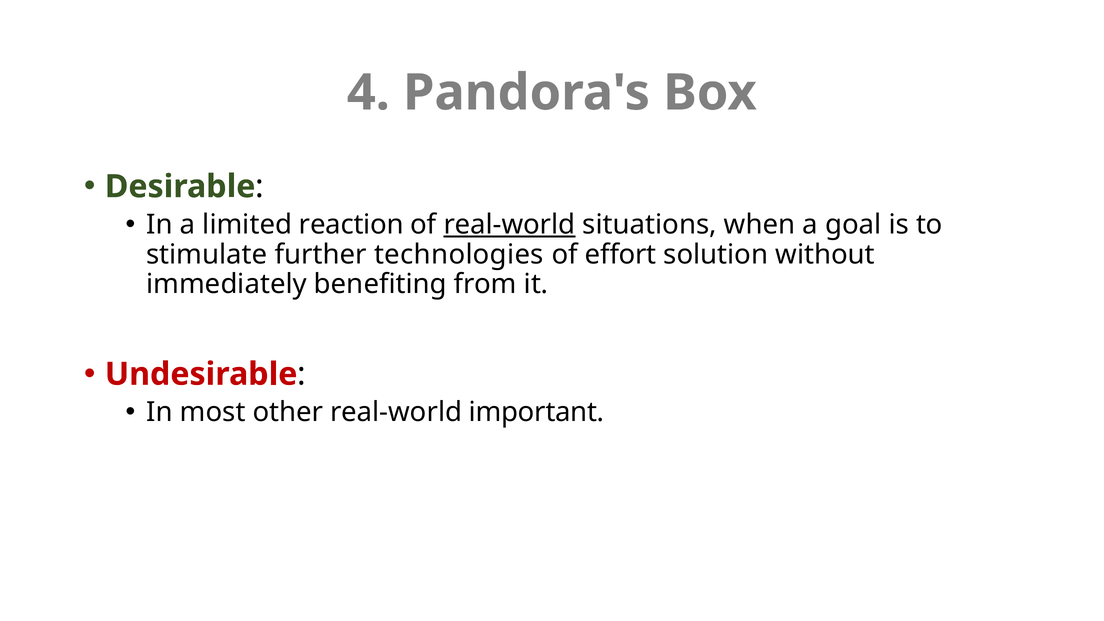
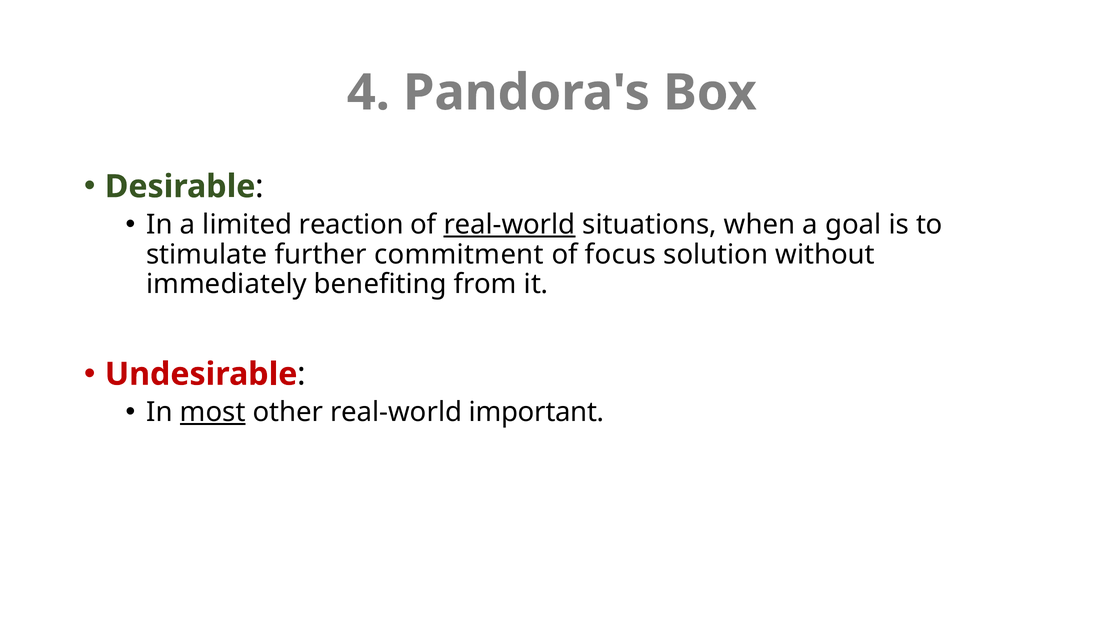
technologies: technologies -> commitment (459, 254)
effort: effort -> focus (620, 254)
most underline: none -> present (213, 412)
